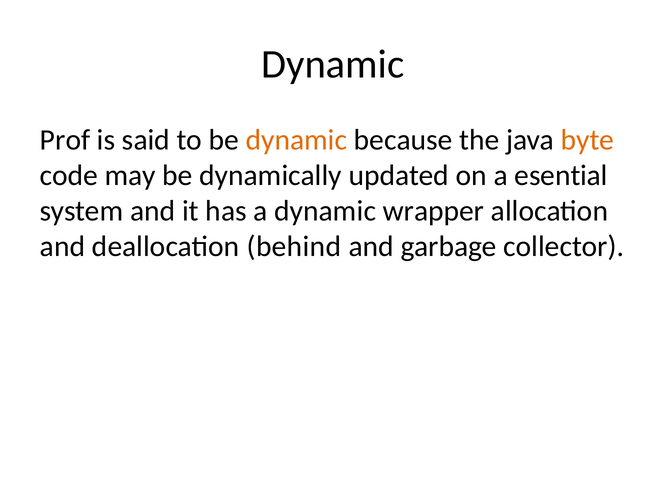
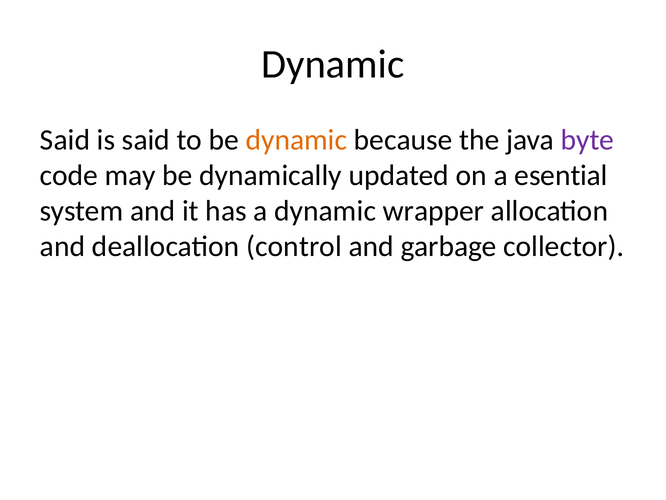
Prof: Prof -> Said (65, 140)
byte colour: orange -> purple (587, 140)
behind: behind -> control (294, 246)
